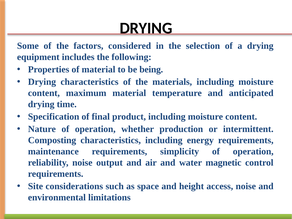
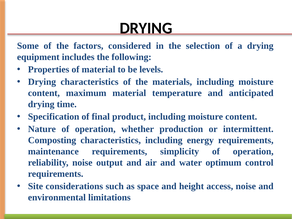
being: being -> levels (151, 70)
magnetic: magnetic -> optimum (223, 163)
